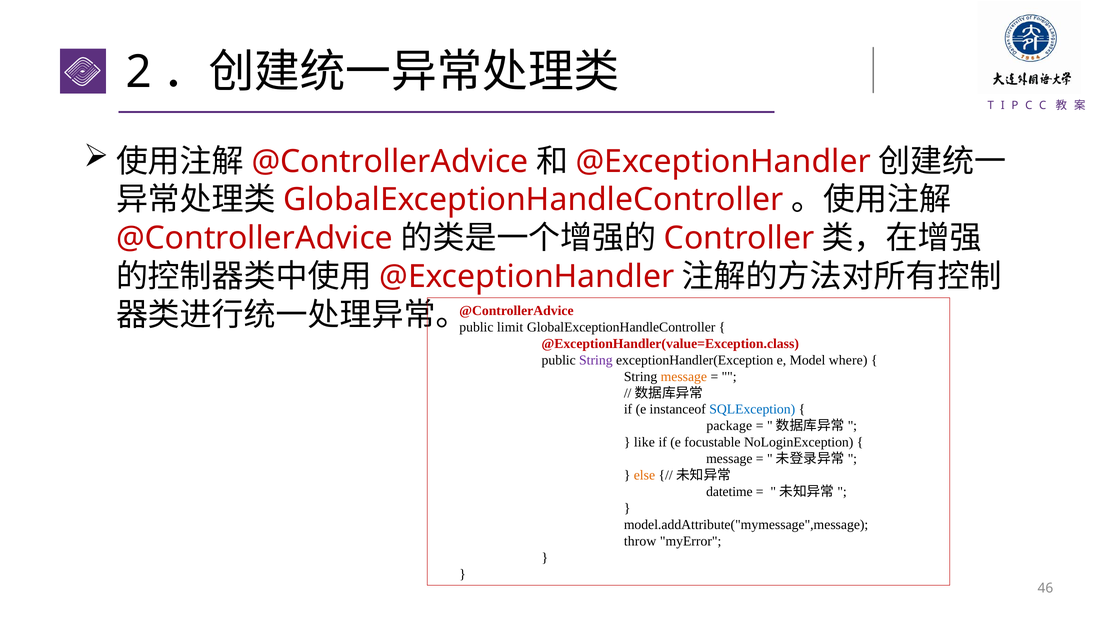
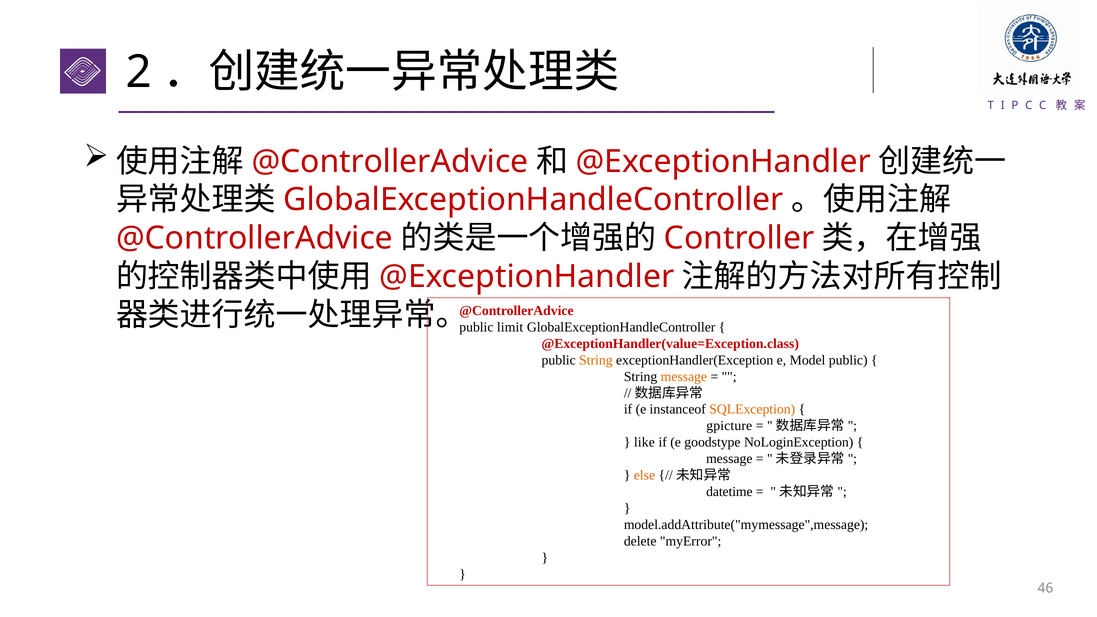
String colour: purple -> orange (596, 360)
Model where: where -> public (848, 360)
SQLException colour: blue -> orange (752, 410)
package: package -> gpicture (729, 426)
focustable: focustable -> goodstype (712, 442)
throw: throw -> delete (640, 541)
